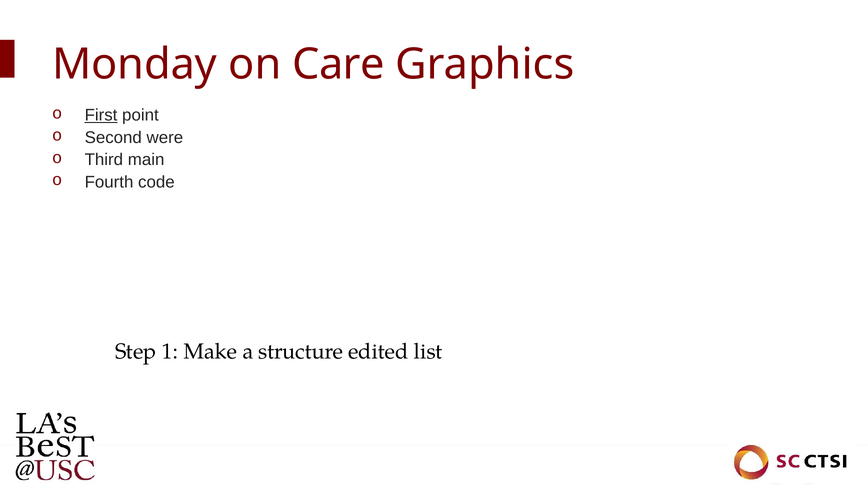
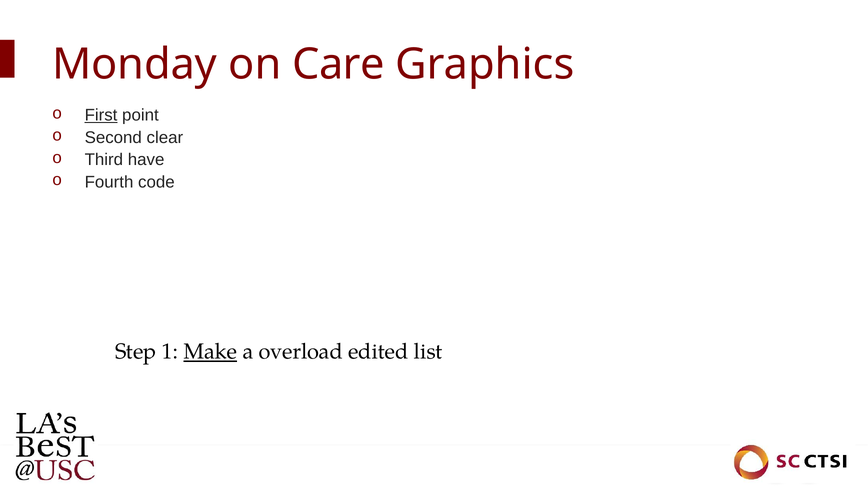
were: were -> clear (165, 138)
main: main -> have (146, 160)
Make underline: none -> present (210, 352)
structure: structure -> overload (301, 352)
